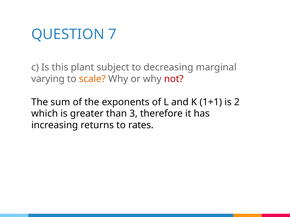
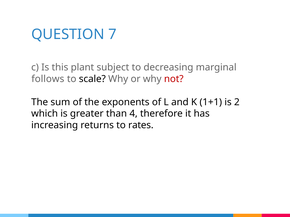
varying: varying -> follows (48, 79)
scale colour: orange -> black (92, 79)
3: 3 -> 4 (134, 114)
